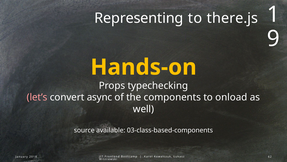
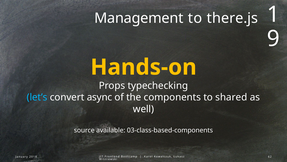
Representing: Representing -> Management (139, 18)
let’s colour: pink -> light blue (37, 97)
onload: onload -> shared (231, 97)
